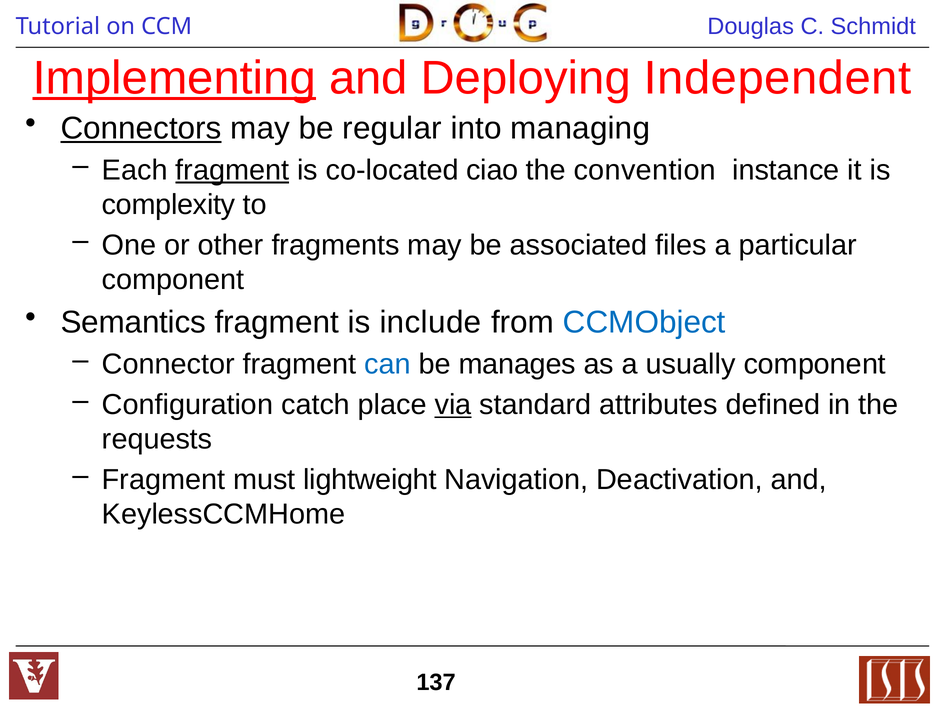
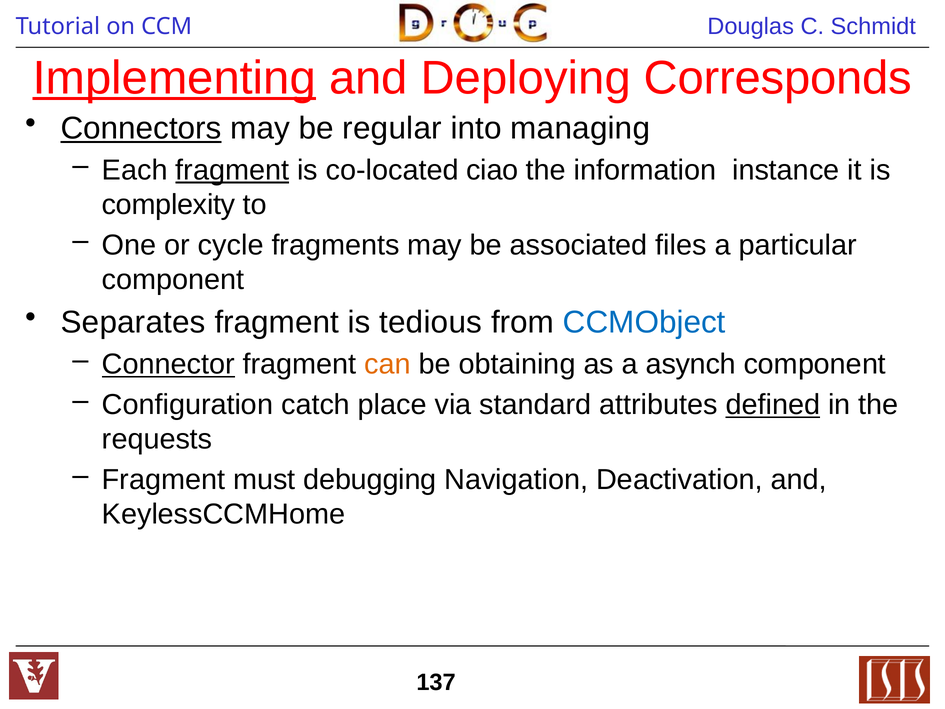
Independent: Independent -> Corresponds (778, 78)
convention: convention -> information (645, 170)
other: other -> cycle (231, 245)
Semantics: Semantics -> Separates (133, 322)
include: include -> tedious (431, 322)
Connector underline: none -> present (168, 364)
can colour: blue -> orange (388, 364)
manages: manages -> obtaining (517, 364)
usually: usually -> asynch (691, 364)
via underline: present -> none (453, 405)
defined underline: none -> present (773, 405)
lightweight: lightweight -> debugging (370, 480)
